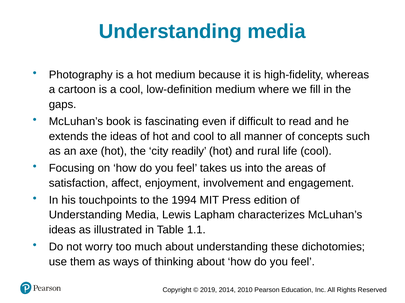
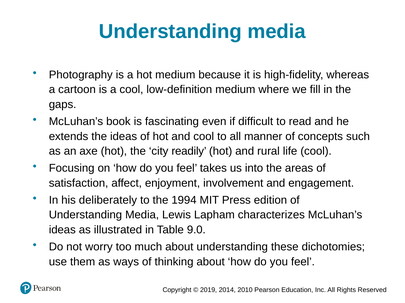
touchpoints: touchpoints -> deliberately (108, 201)
1.1: 1.1 -> 9.0 (196, 230)
